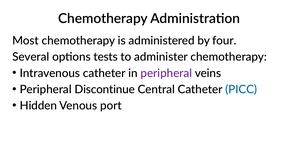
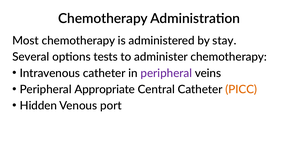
four: four -> stay (224, 41)
Discontinue: Discontinue -> Appropriate (105, 90)
PICC colour: blue -> orange (241, 90)
